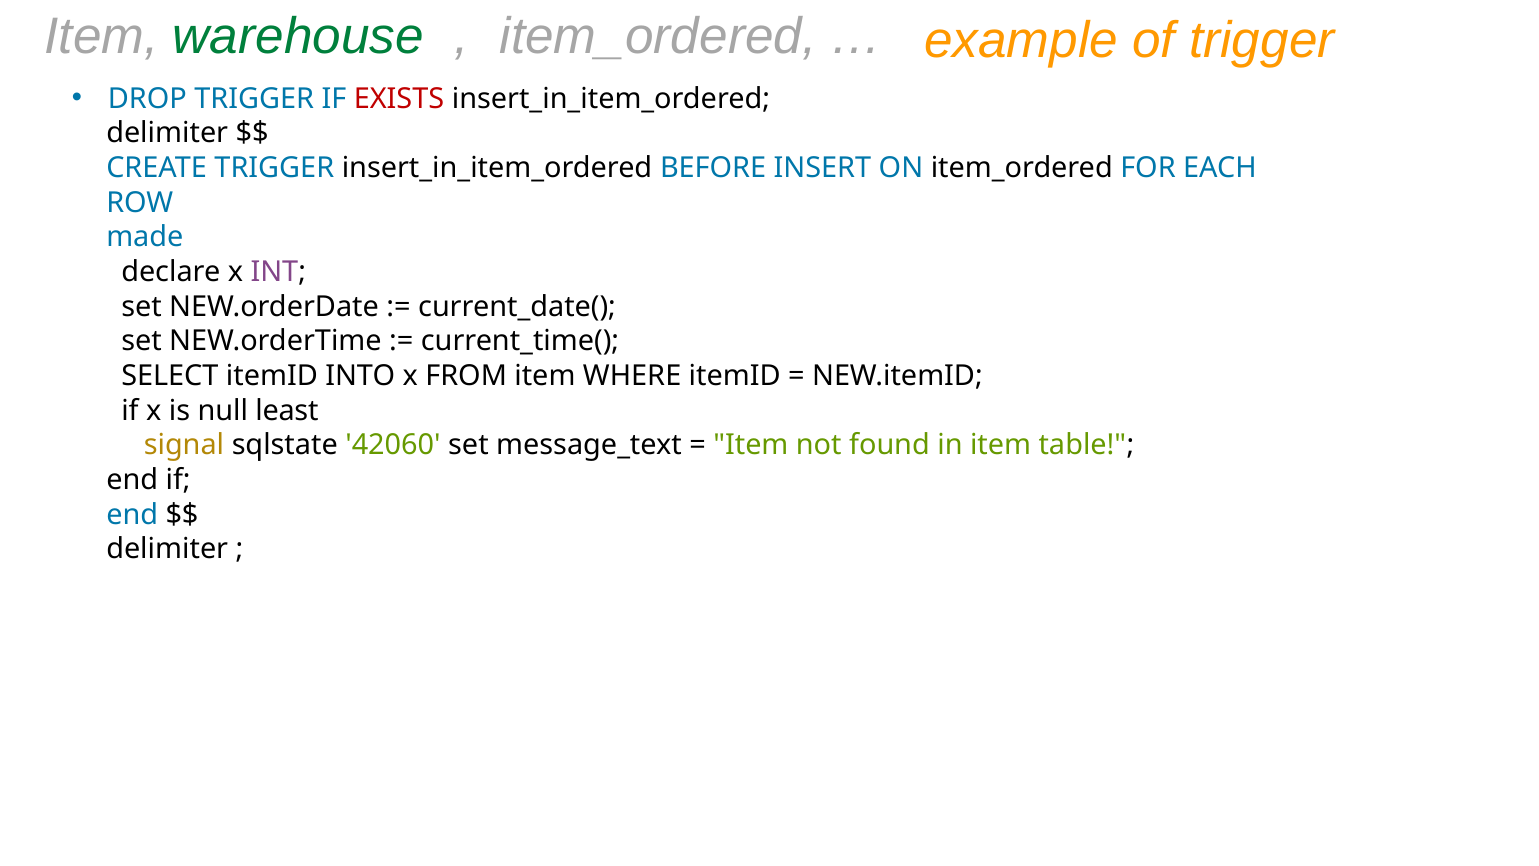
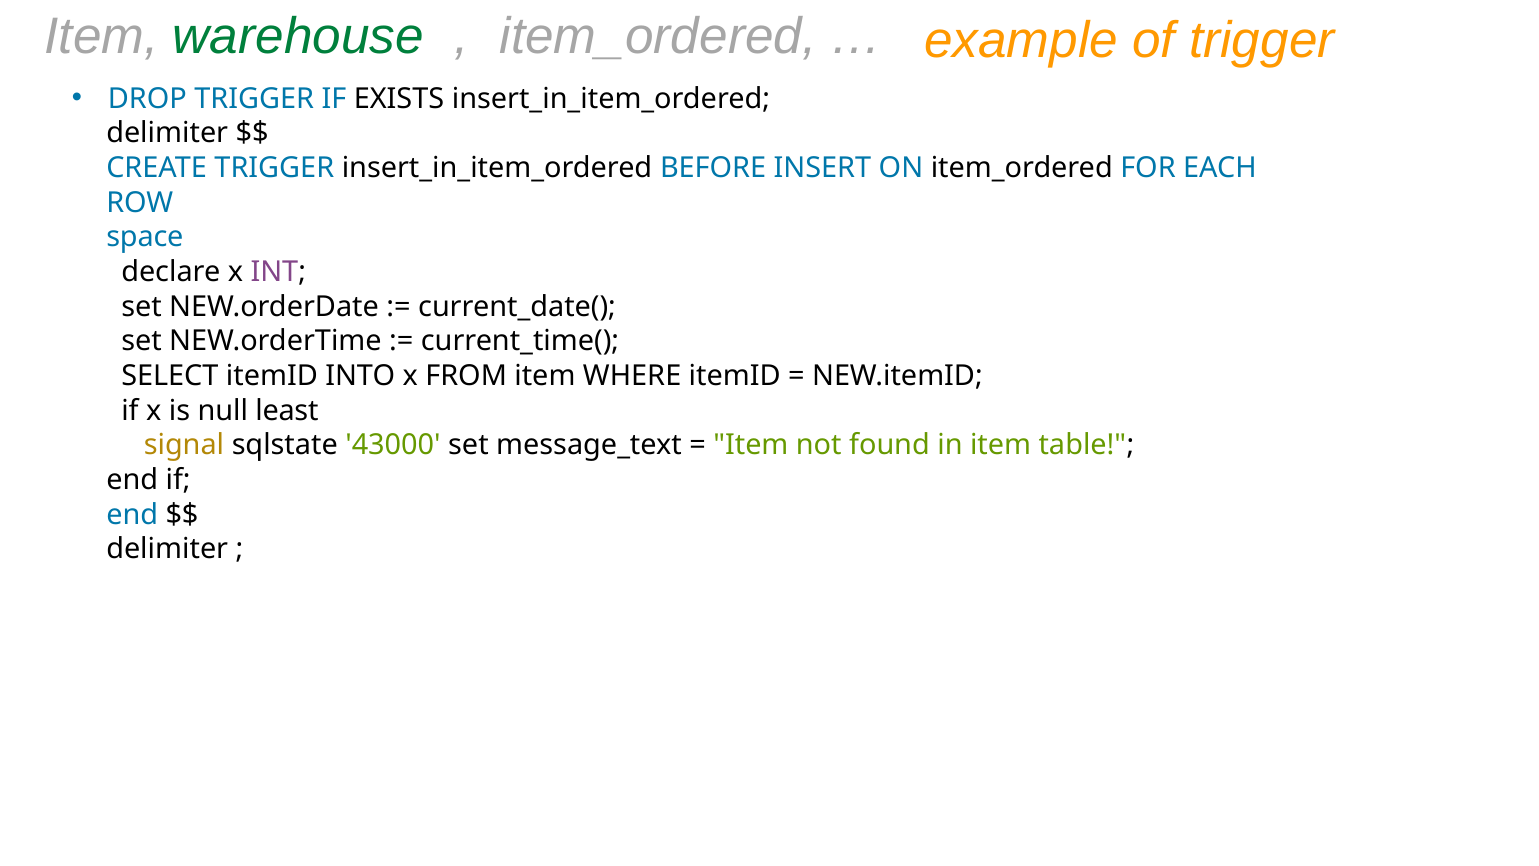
EXISTS colour: red -> black (399, 99)
made: made -> space (145, 237)
42060: 42060 -> 43000 (393, 445)
